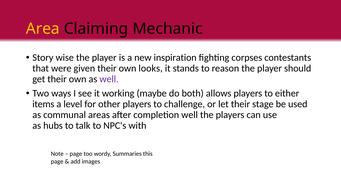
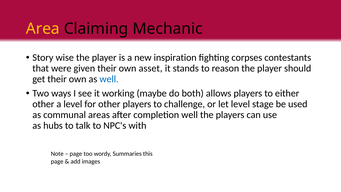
looks: looks -> asset (151, 68)
well colour: purple -> blue (109, 79)
items: items -> other (43, 104)
let their: their -> level (240, 104)
